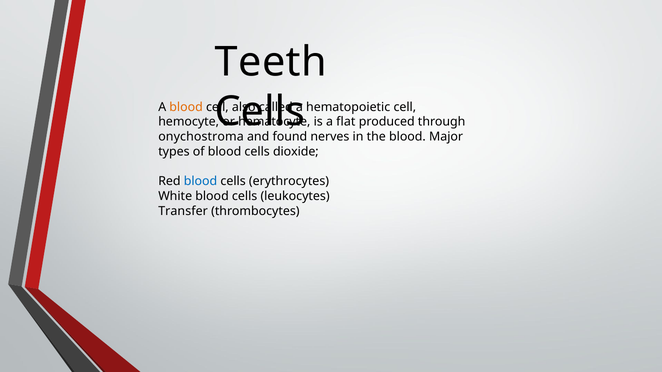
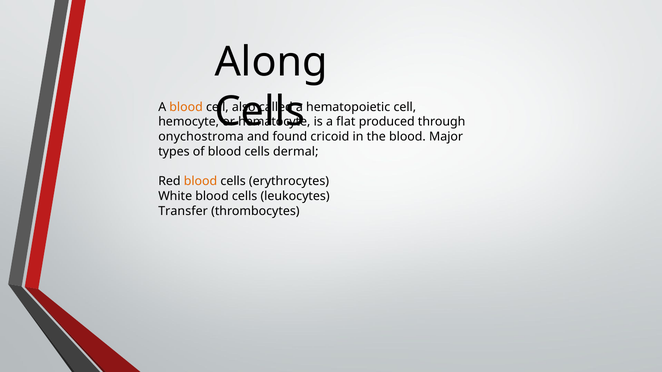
Teeth: Teeth -> Along (271, 62)
nerves: nerves -> cricoid (330, 137)
dioxide: dioxide -> dermal (296, 152)
blood colour: blue -> orange (201, 182)
